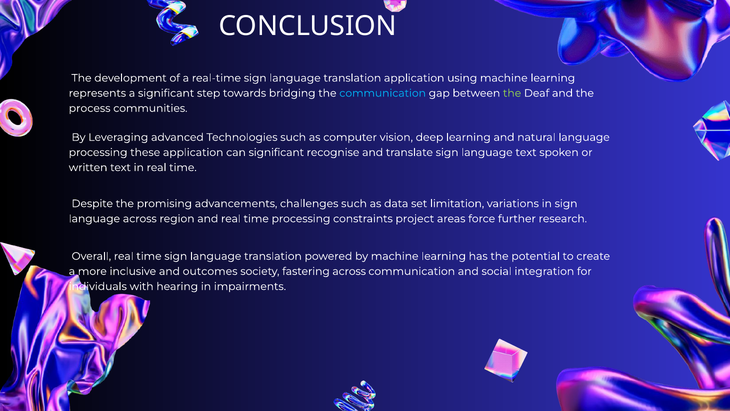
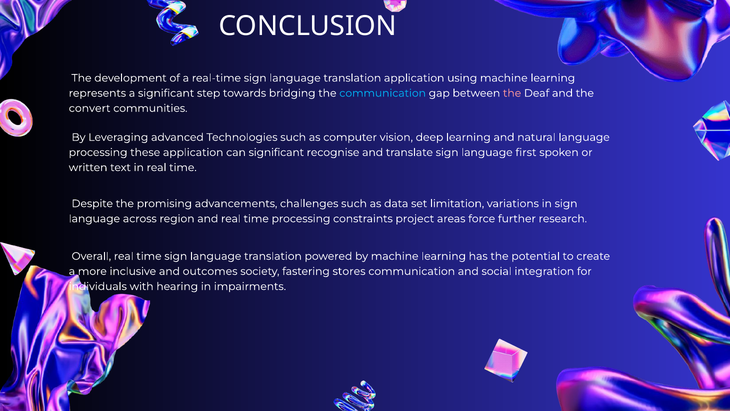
the colour: light green -> pink (512, 93)
process: process -> convert (90, 108)
language text: text -> first (526, 152)
fastering across: across -> stores (349, 271)
